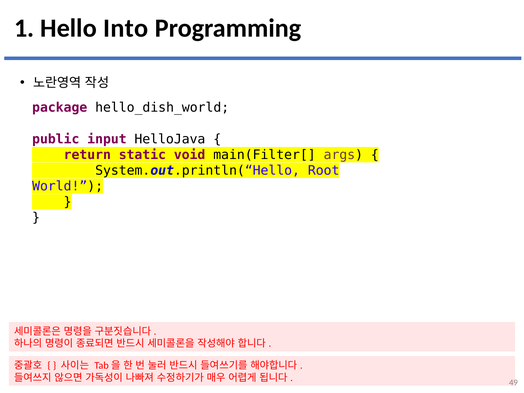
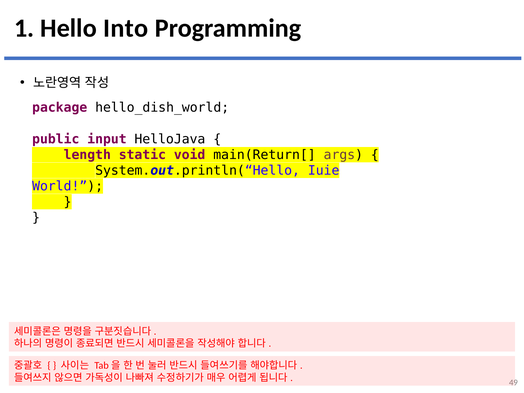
return: return -> length (87, 155)
main(Filter[: main(Filter[ -> main(Return[ (264, 155)
Root: Root -> Iuie (324, 171)
